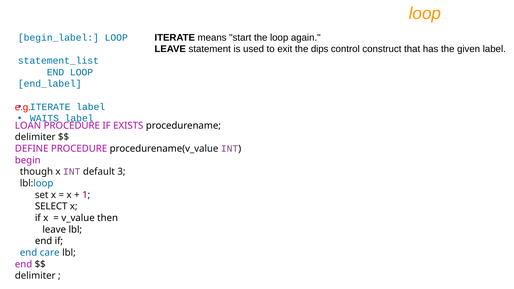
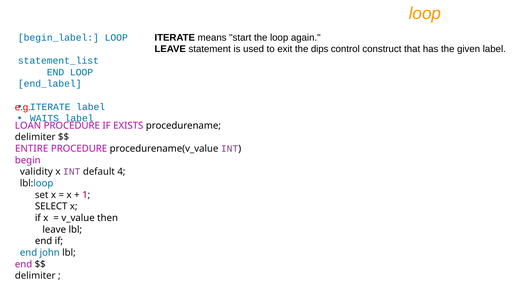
DEFINE: DEFINE -> ENTIRE (32, 149)
though: though -> validity (36, 172)
3: 3 -> 4 (121, 172)
care: care -> john (50, 253)
